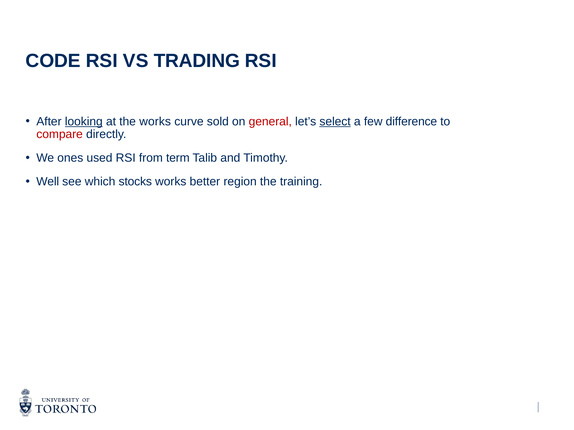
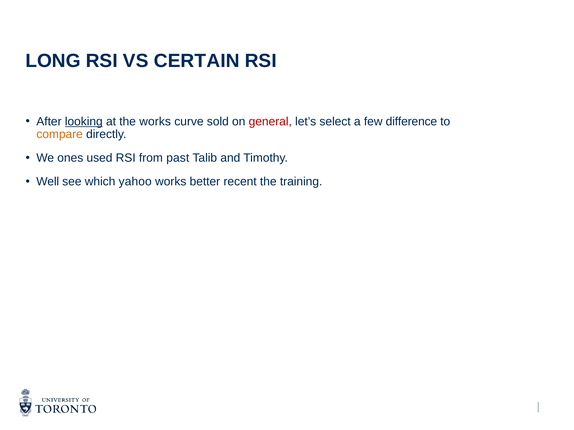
CODE: CODE -> LONG (53, 61)
TRADING: TRADING -> CERTAIN (197, 61)
select underline: present -> none (335, 122)
compare colour: red -> orange (60, 135)
term: term -> past (178, 158)
stocks: stocks -> yahoo (135, 182)
region: region -> recent (240, 182)
